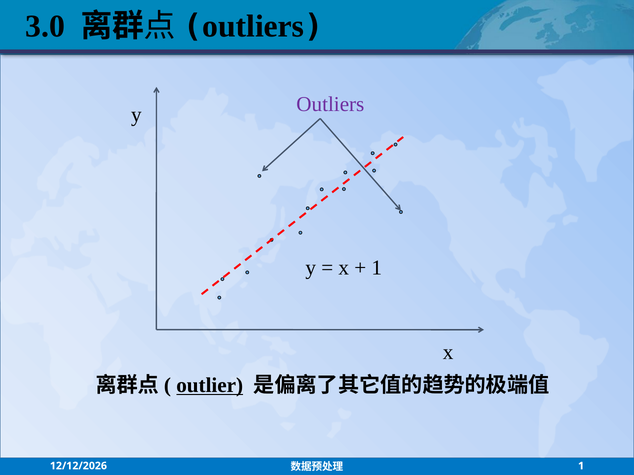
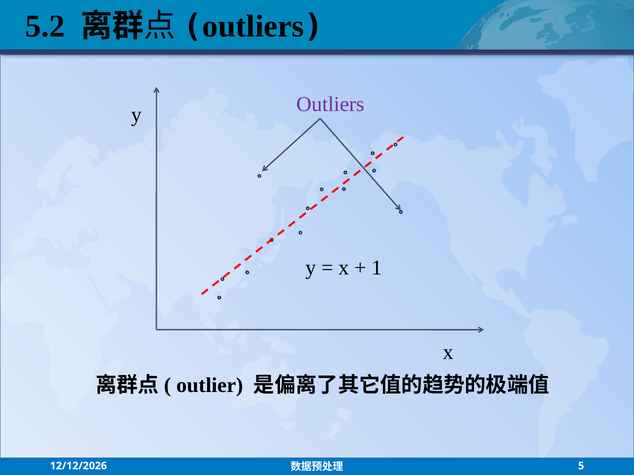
3.0: 3.0 -> 5.2 (45, 26)
outlier underline: present -> none (210, 386)
1: 1 -> 5 (581, 466)
